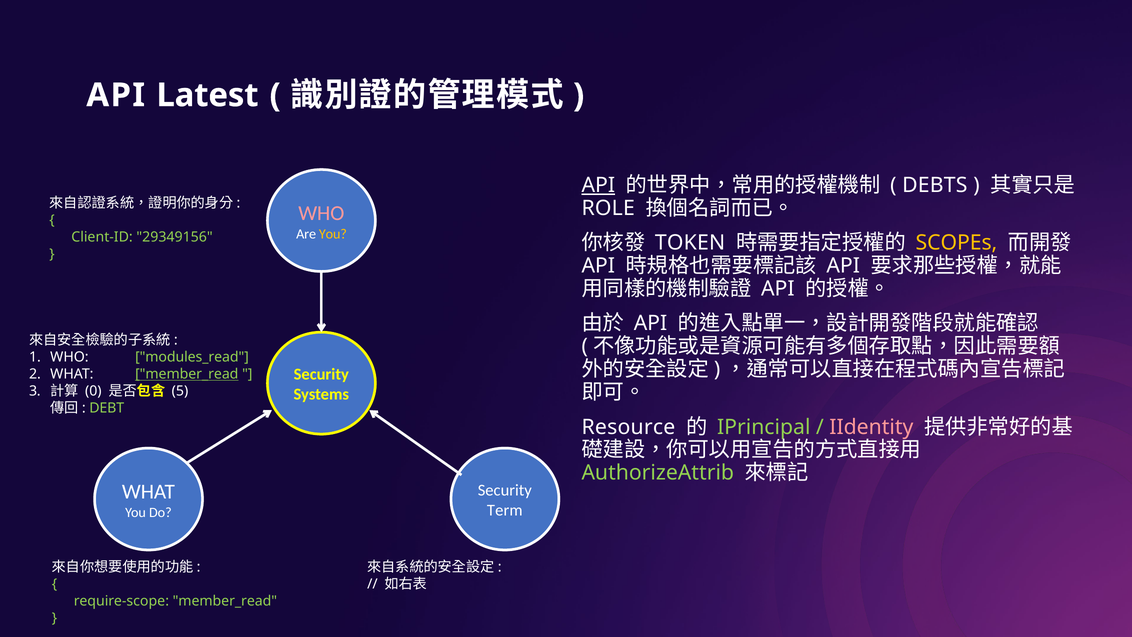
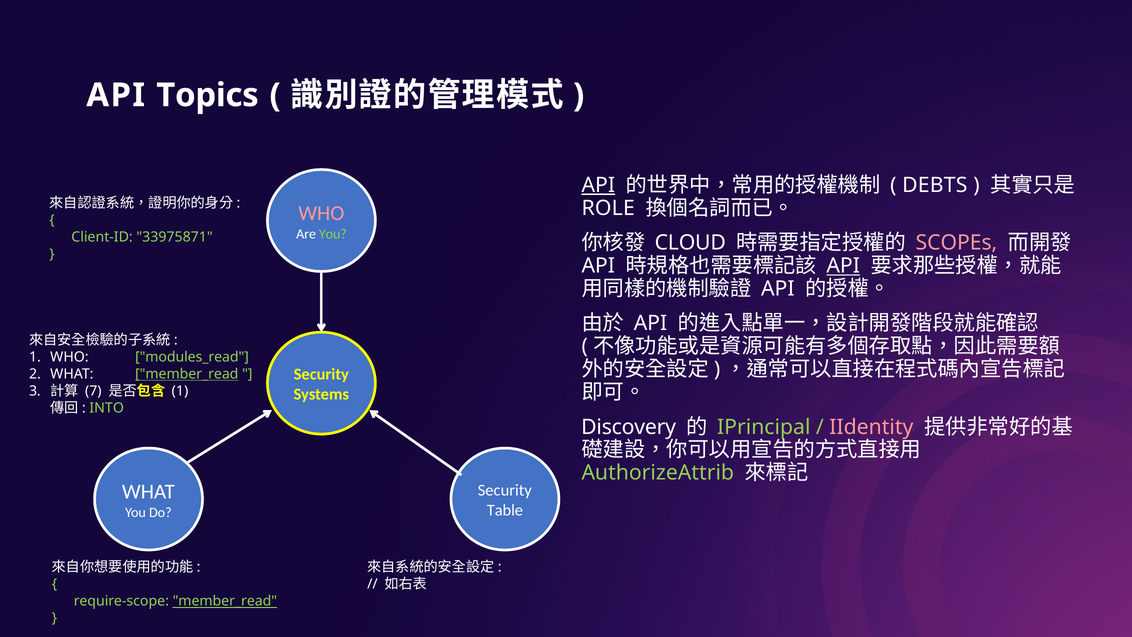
Latest: Latest -> Topics (208, 95)
You colour: yellow -> light green (333, 234)
29349156: 29349156 -> 33975871 (175, 237)
TOKEN: TOKEN -> CLOUD (690, 243)
SCOPEs colour: yellow -> pink (956, 243)
API underline: none -> present (843, 266)
0: 0 -> 7 (93, 391)
5: 5 -> 1 (180, 391)
DEBT: DEBT -> INTO (107, 408)
Resource: Resource -> Discovery (629, 427)
Term: Term -> Table (505, 510)
member_read underline: none -> present (225, 601)
